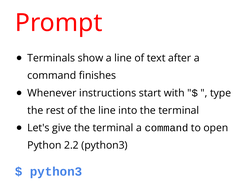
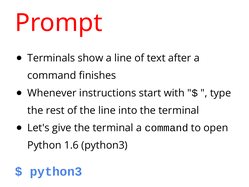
2.2: 2.2 -> 1.6 (71, 145)
